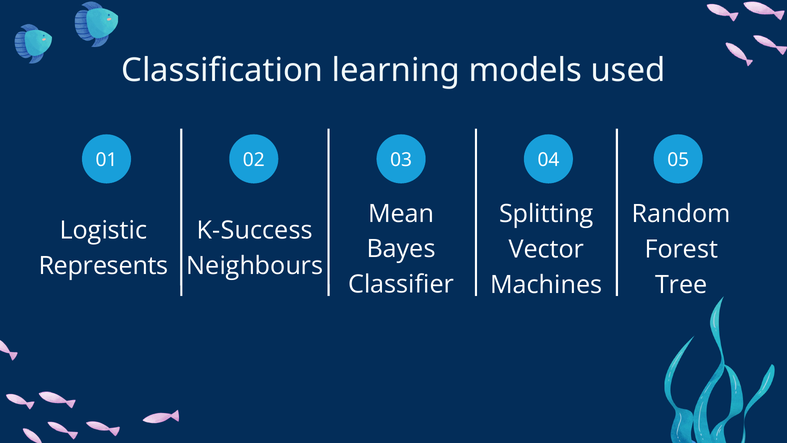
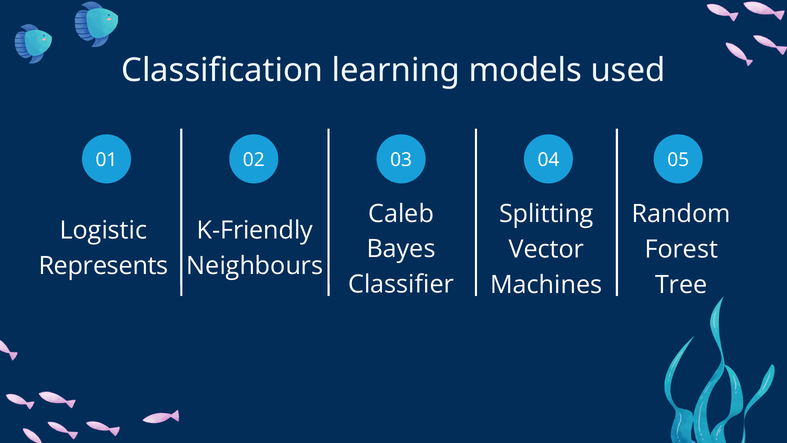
Mean: Mean -> Caleb (401, 214)
K-Success: K-Success -> K-Friendly (255, 230)
